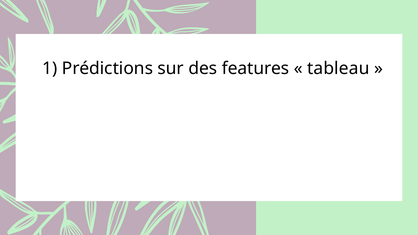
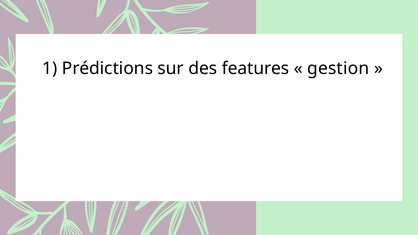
tableau: tableau -> gestion (338, 68)
